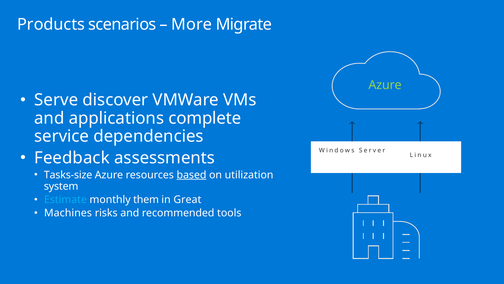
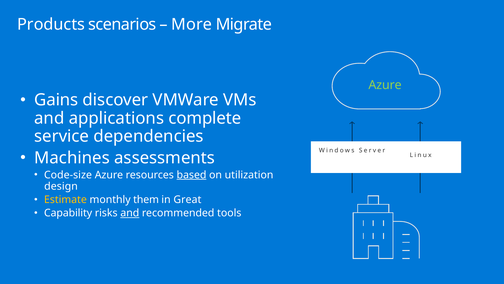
Serve: Serve -> Gains (56, 100)
Feedback: Feedback -> Machines (72, 158)
Tasks-size: Tasks-size -> Code-size (68, 175)
system: system -> design (61, 186)
Estimate colour: light blue -> yellow (65, 199)
Machines: Machines -> Capability (68, 213)
and underline: none -> present (130, 213)
